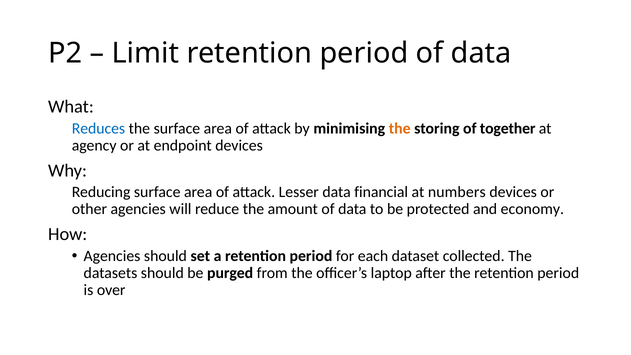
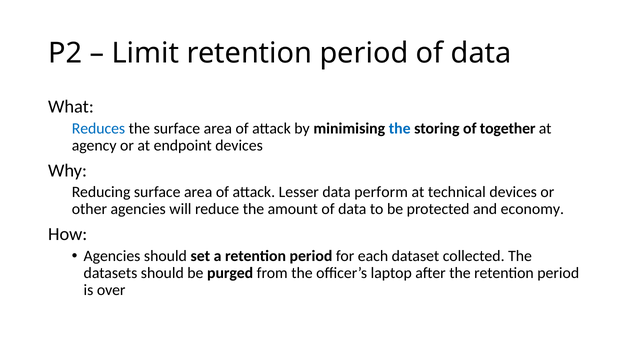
the colour: orange -> blue (400, 128)
financial: financial -> perform (381, 192)
numbers: numbers -> technical (457, 192)
